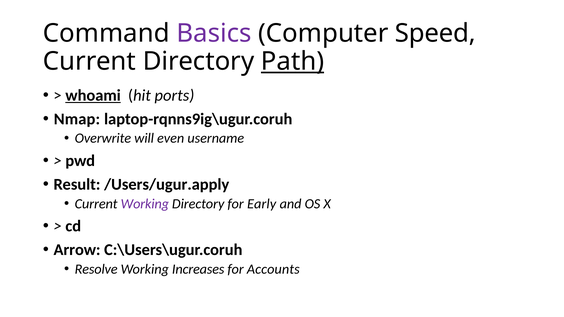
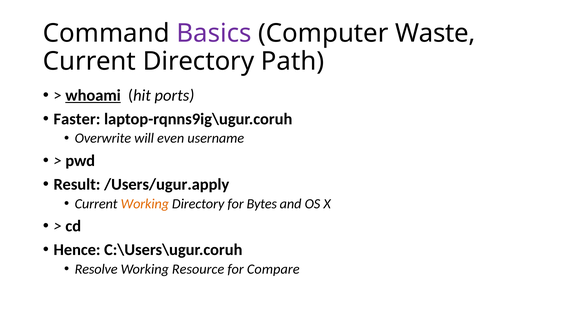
Speed: Speed -> Waste (435, 33)
Path underline: present -> none (292, 61)
Nmap: Nmap -> Faster (77, 119)
Working colour: purple -> orange (145, 204)
Early: Early -> Bytes (262, 204)
Arrow: Arrow -> Hence (77, 250)
Increases: Increases -> Resource (198, 269)
Accounts: Accounts -> Compare (273, 269)
